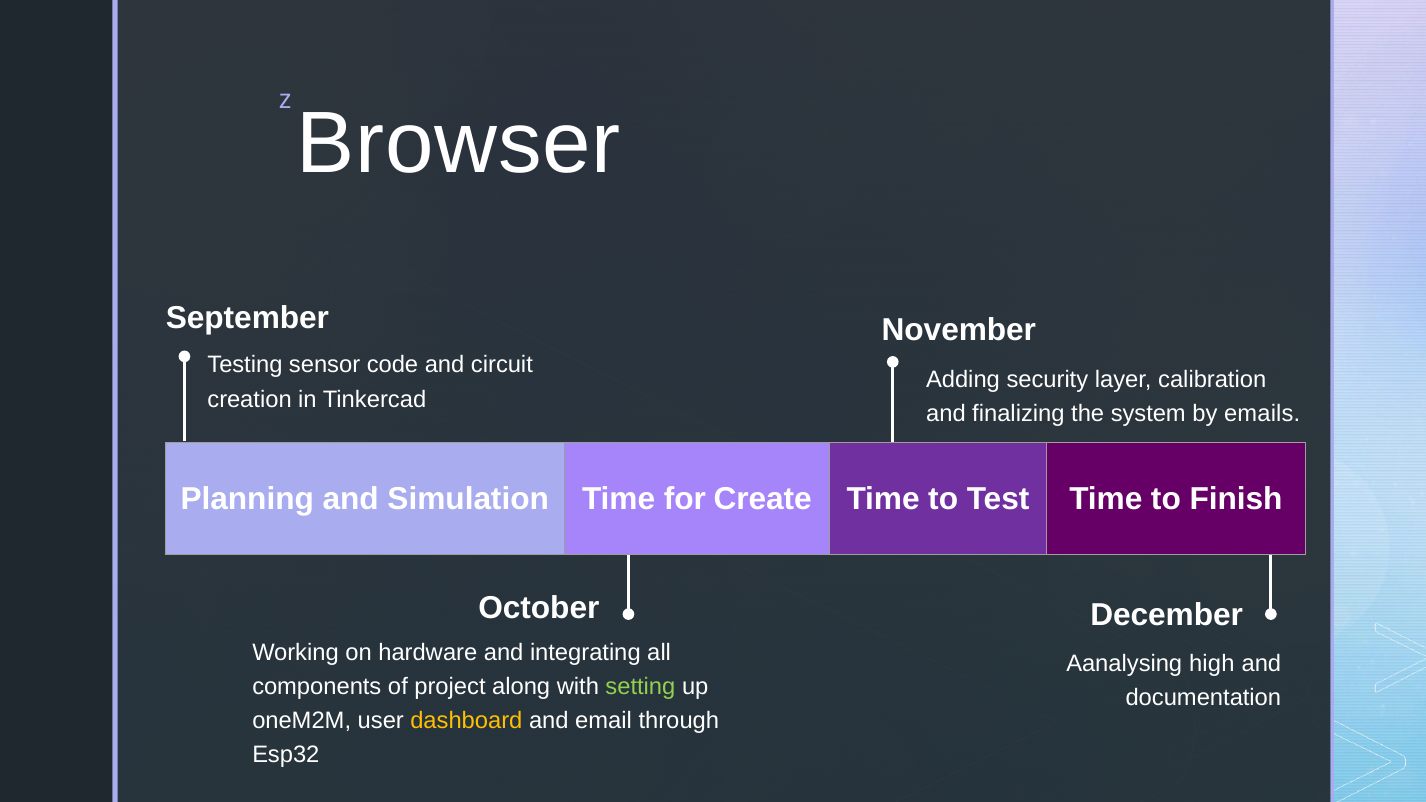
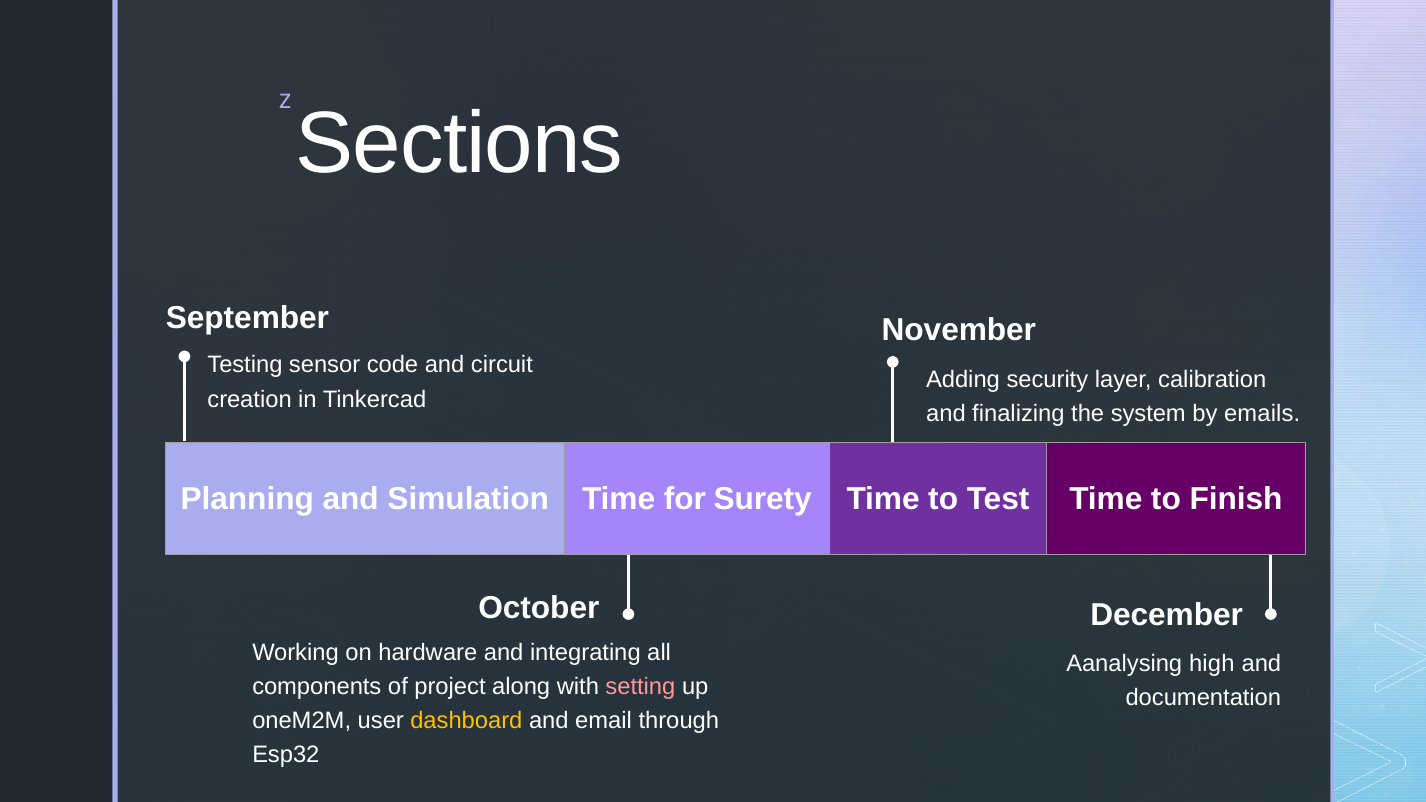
Browser: Browser -> Sections (460, 144)
Create: Create -> Surety (763, 499)
setting colour: light green -> pink (640, 687)
